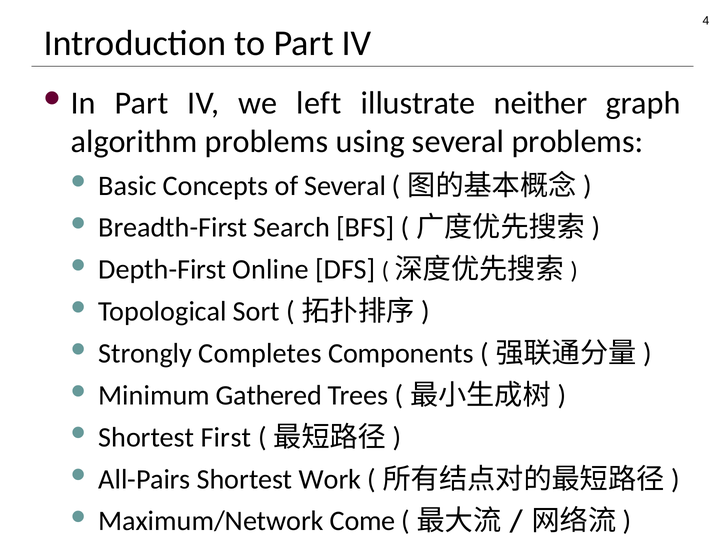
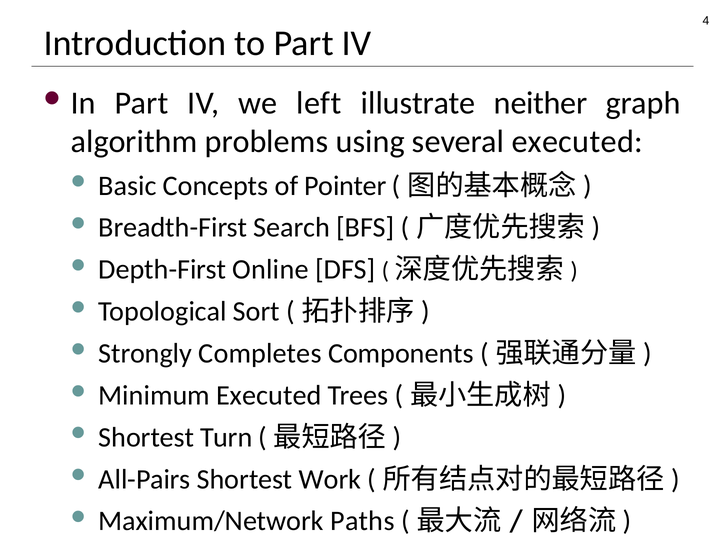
several problems: problems -> executed (577, 142)
of Several: Several -> Pointer (345, 186)
Minimum Gathered: Gathered -> Executed (269, 395)
First: First -> Turn (226, 437)
Come: Come -> Paths (362, 521)
